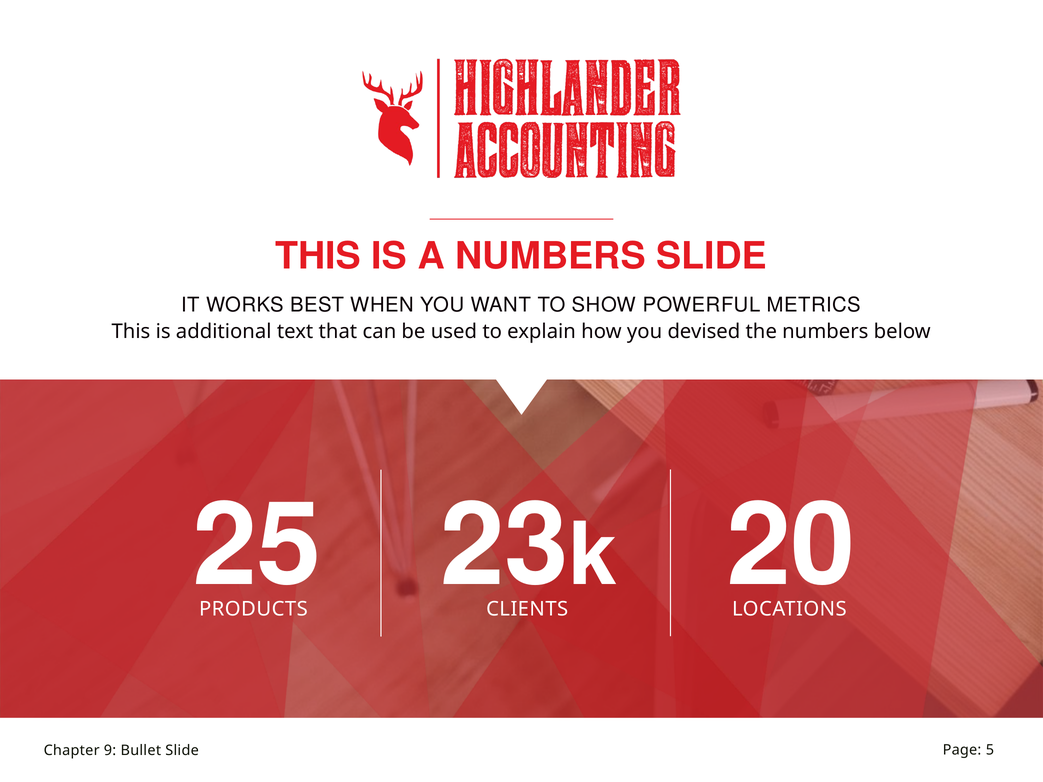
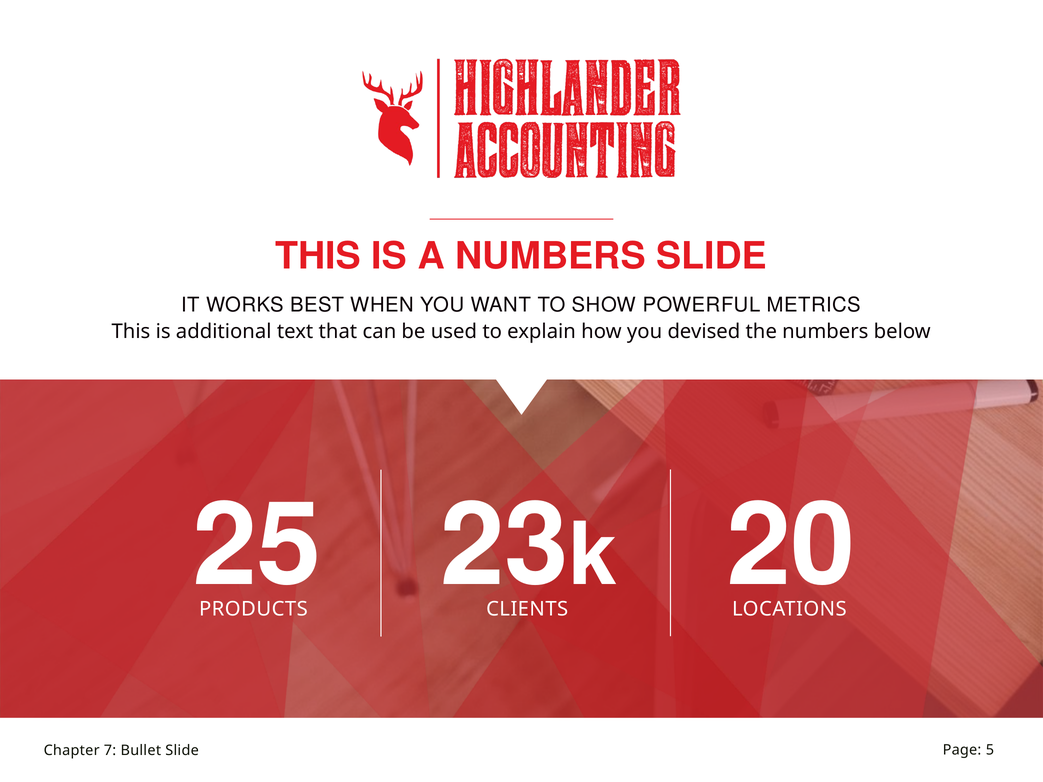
9: 9 -> 7 (110, 751)
